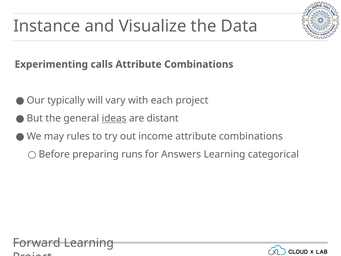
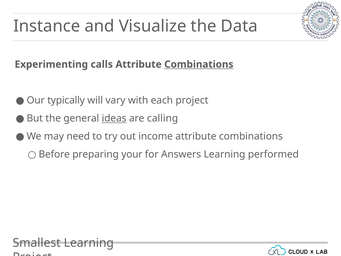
Combinations underline: none -> present (199, 64)
distant: distant -> calling (163, 118)
rules: rules -> need (78, 136)
runs: runs -> your (132, 154)
categorical: categorical -> performed (273, 154)
Forward: Forward -> Smallest (37, 243)
